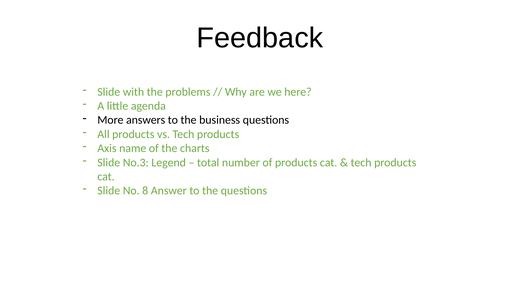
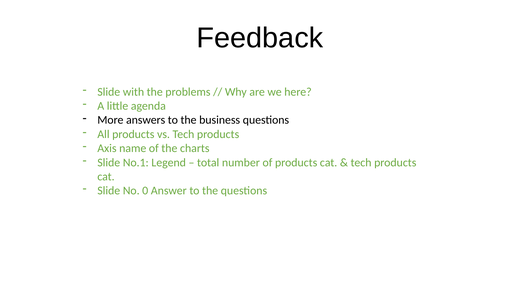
No.3: No.3 -> No.1 (136, 163)
8: 8 -> 0 (145, 191)
